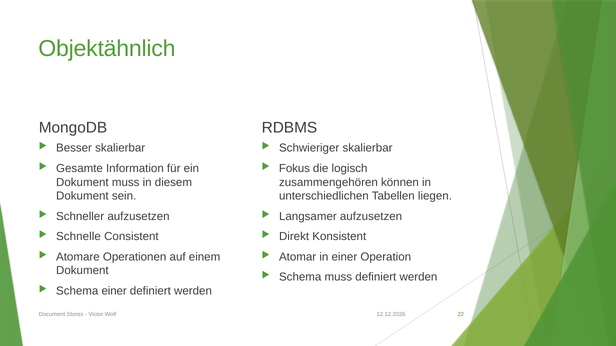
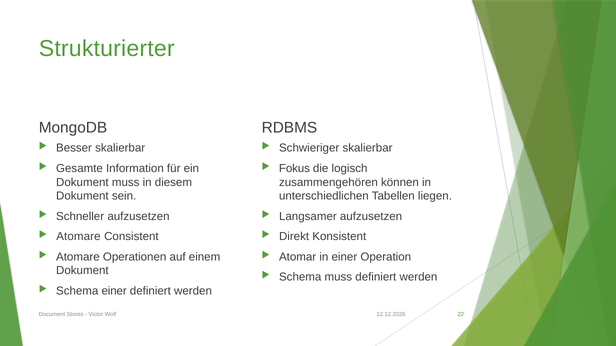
Objektähnlich: Objektähnlich -> Strukturierter (107, 49)
Schnelle: Schnelle -> Atomare (78, 237)
